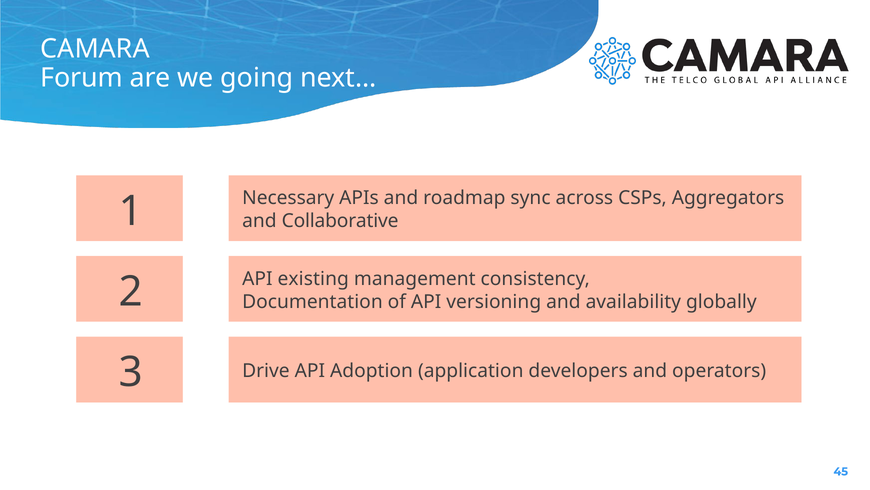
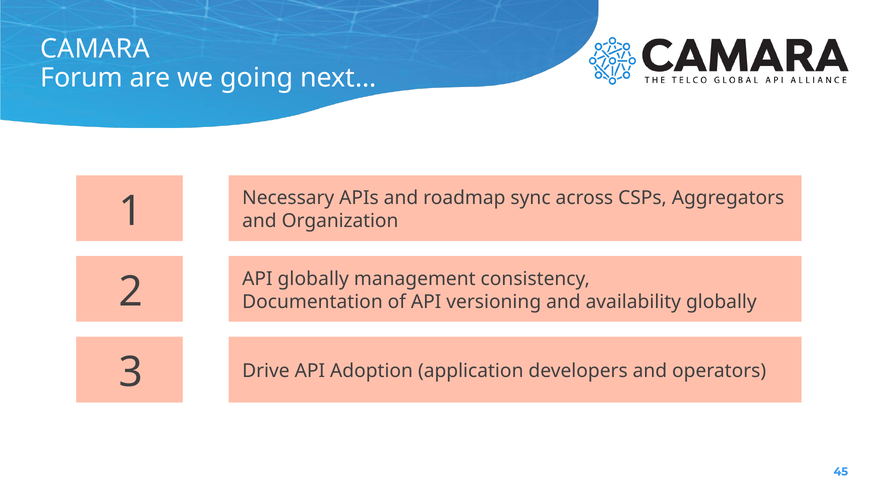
Collaborative: Collaborative -> Organization (340, 221)
API existing: existing -> globally (313, 279)
